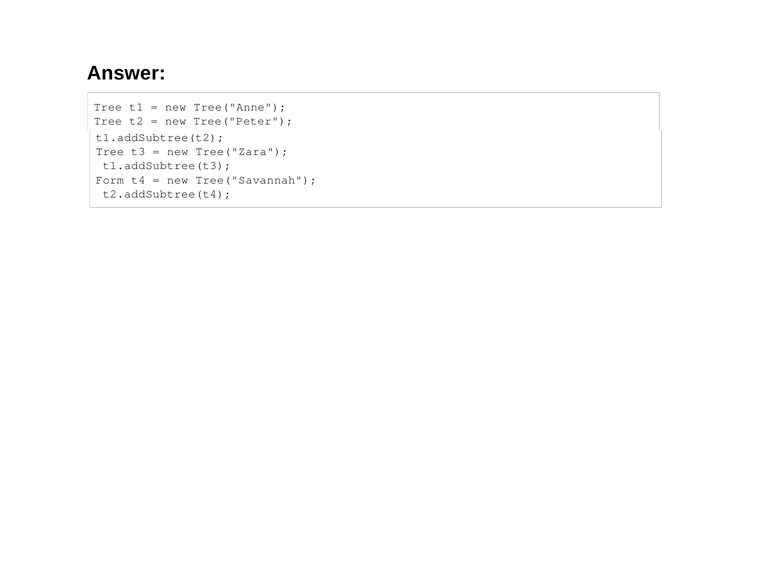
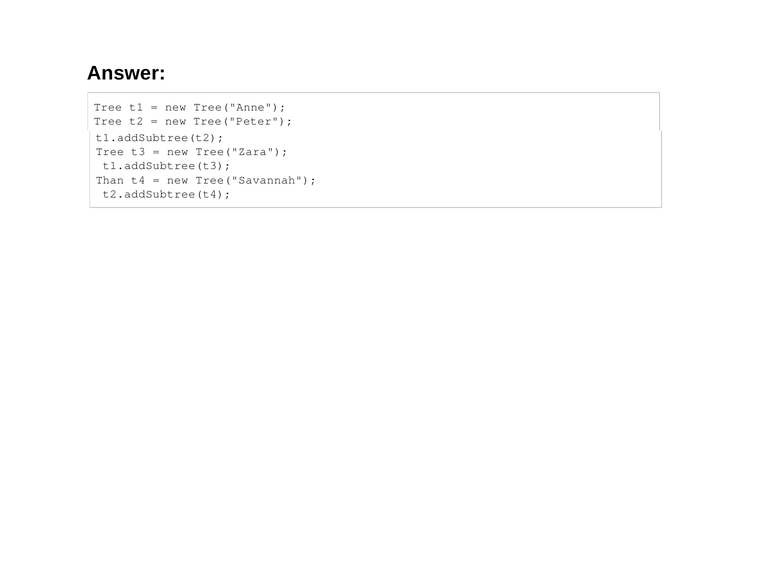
Form: Form -> Than (110, 180)
